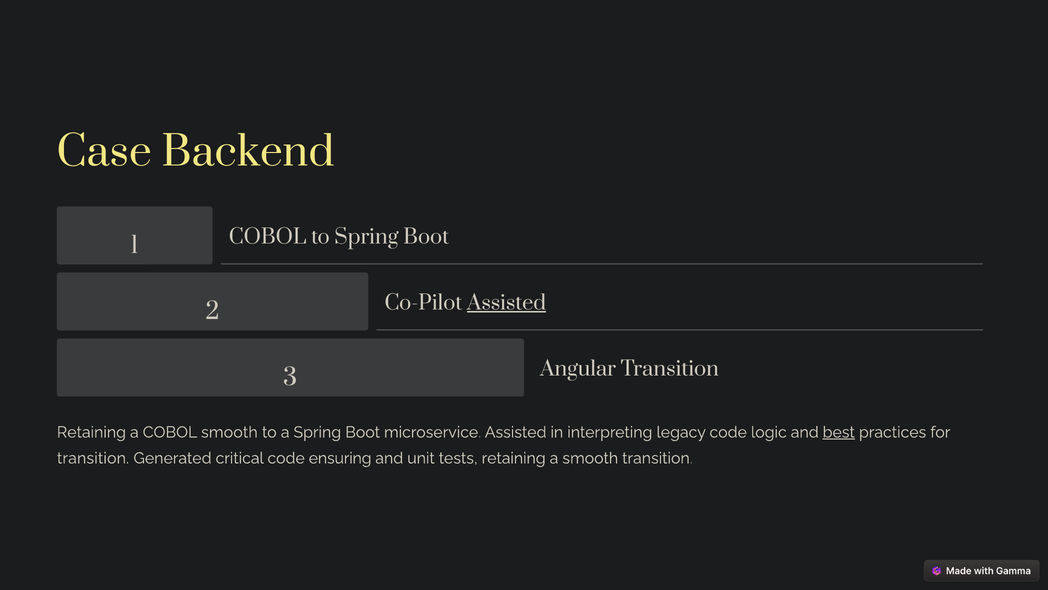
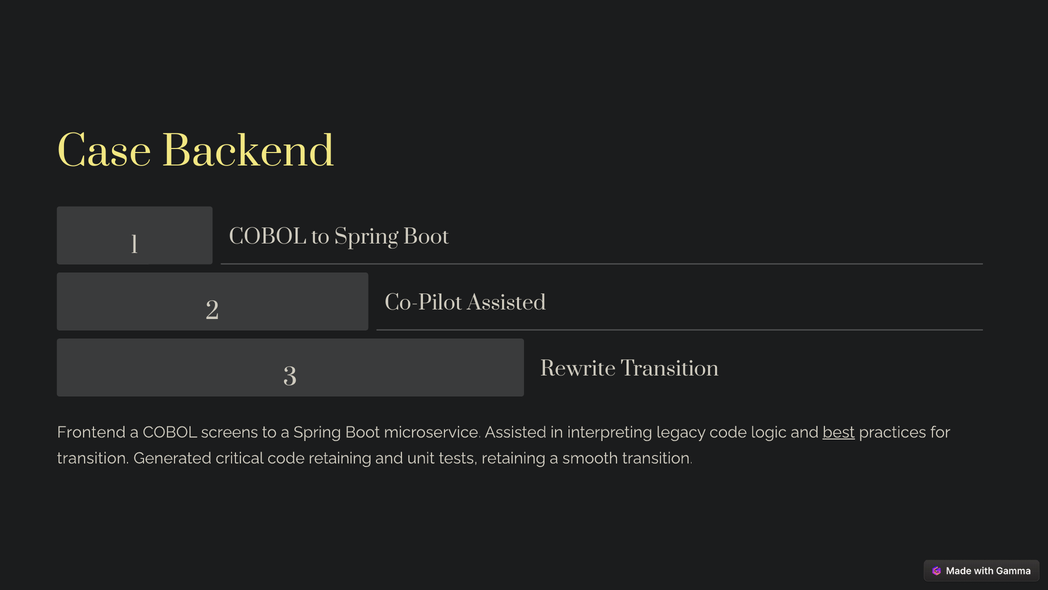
Assisted underline: present -> none (507, 303)
Angular: Angular -> Rewrite (578, 369)
Retaining: Retaining -> Frontend (91, 432)
COBOL smooth: smooth -> screens (230, 432)
code ensuring: ensuring -> retaining (340, 458)
